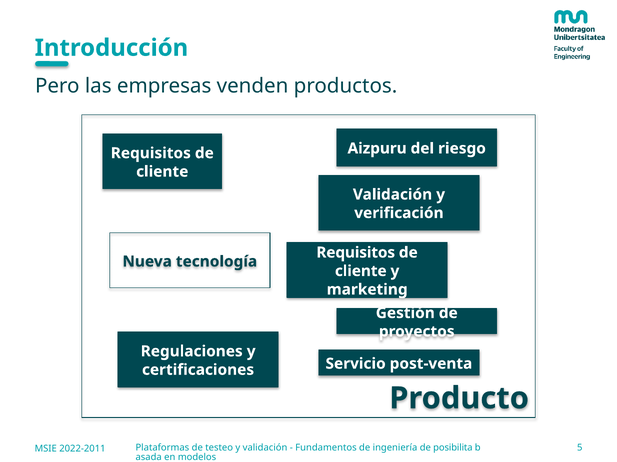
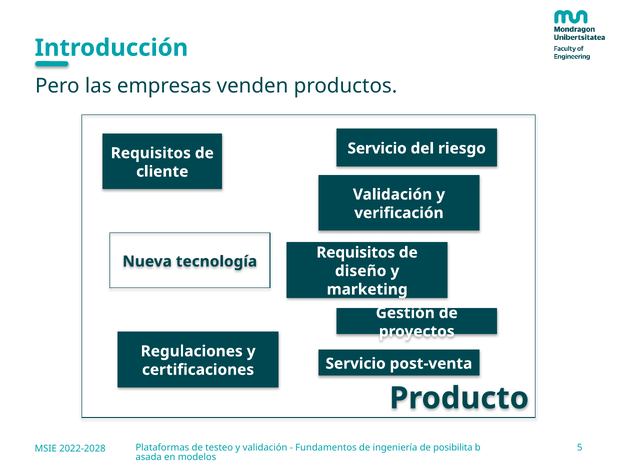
Aizpuru: Aizpuru -> Servicio (377, 149)
cliente: cliente -> diseño (361, 271)
2022-2011: 2022-2011 -> 2022-2028 (82, 449)
